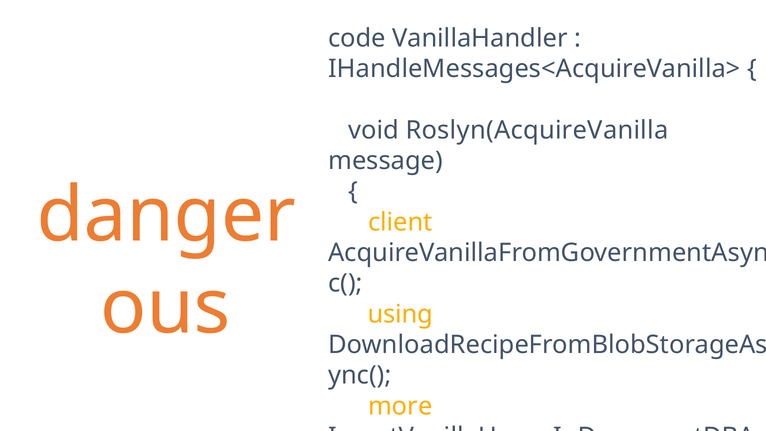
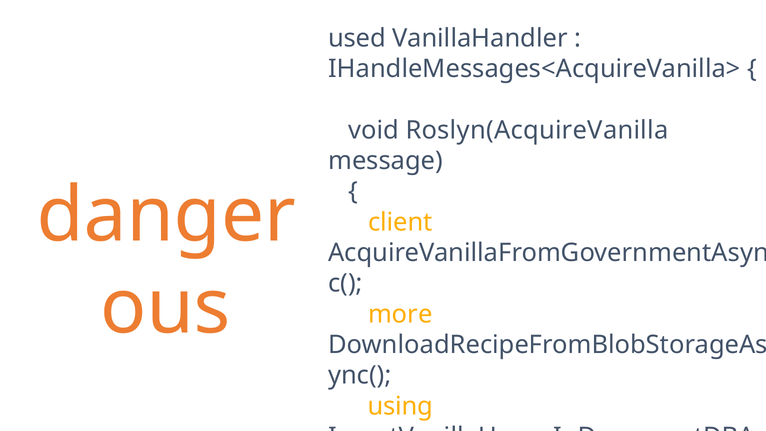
code: code -> used (357, 38)
using: using -> more (400, 314)
more: more -> using (400, 406)
